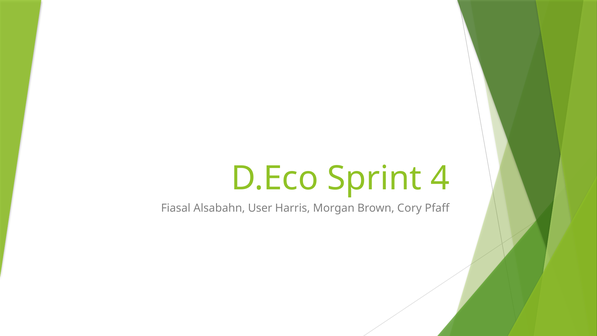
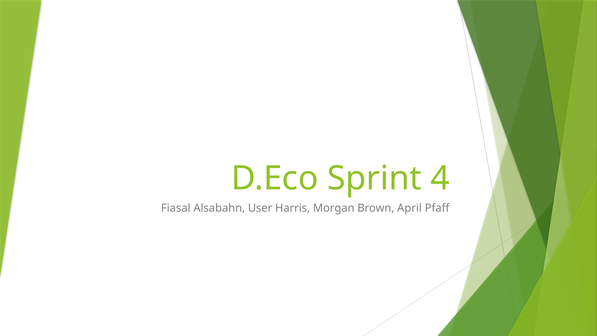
Cory: Cory -> April (410, 208)
